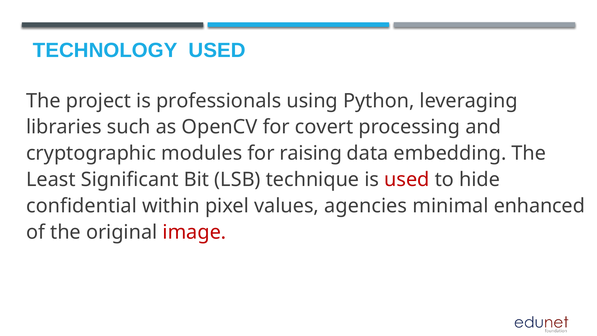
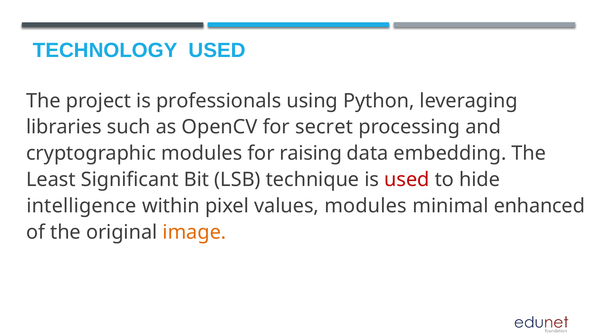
covert: covert -> secret (324, 127)
confidential: confidential -> intelligence (81, 206)
values agencies: agencies -> modules (366, 206)
image colour: red -> orange (194, 232)
